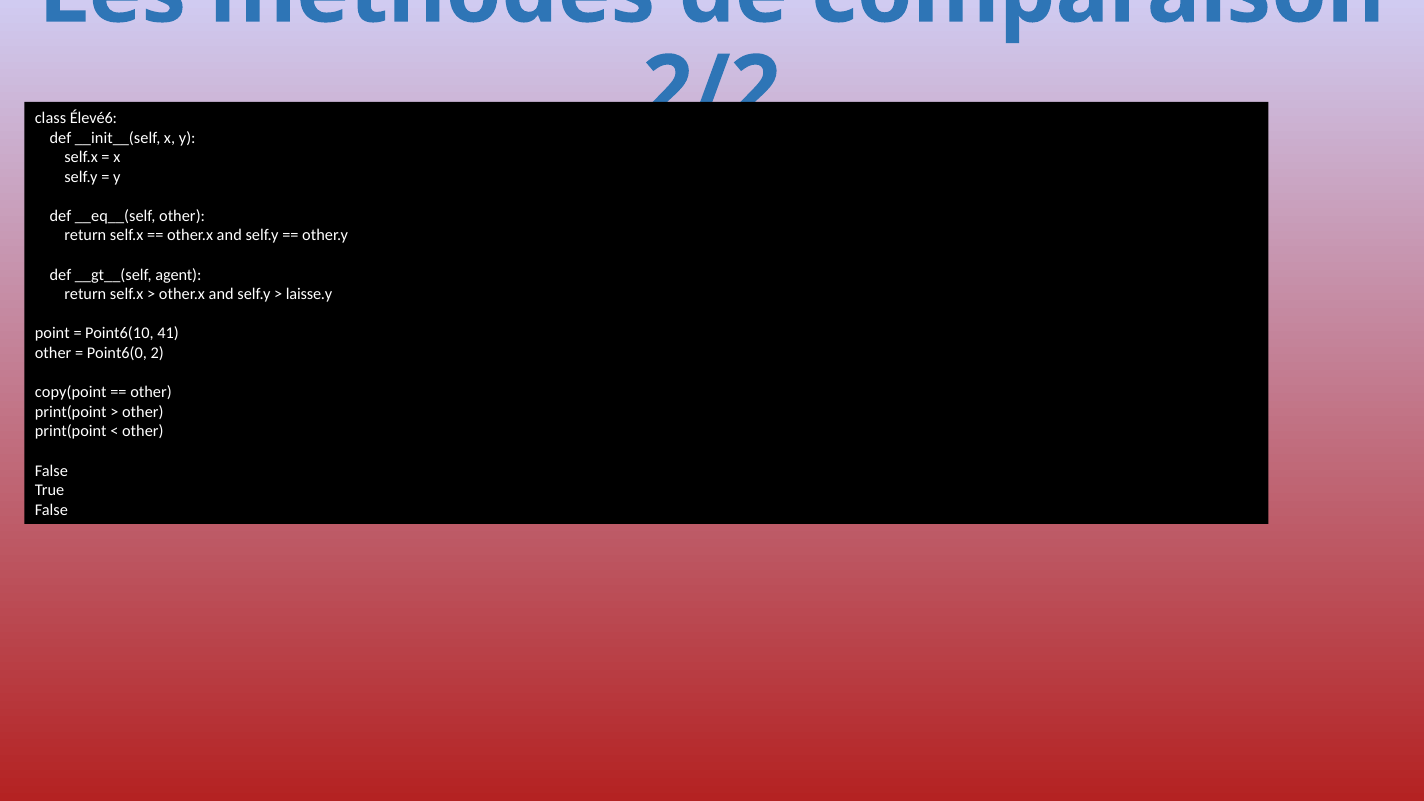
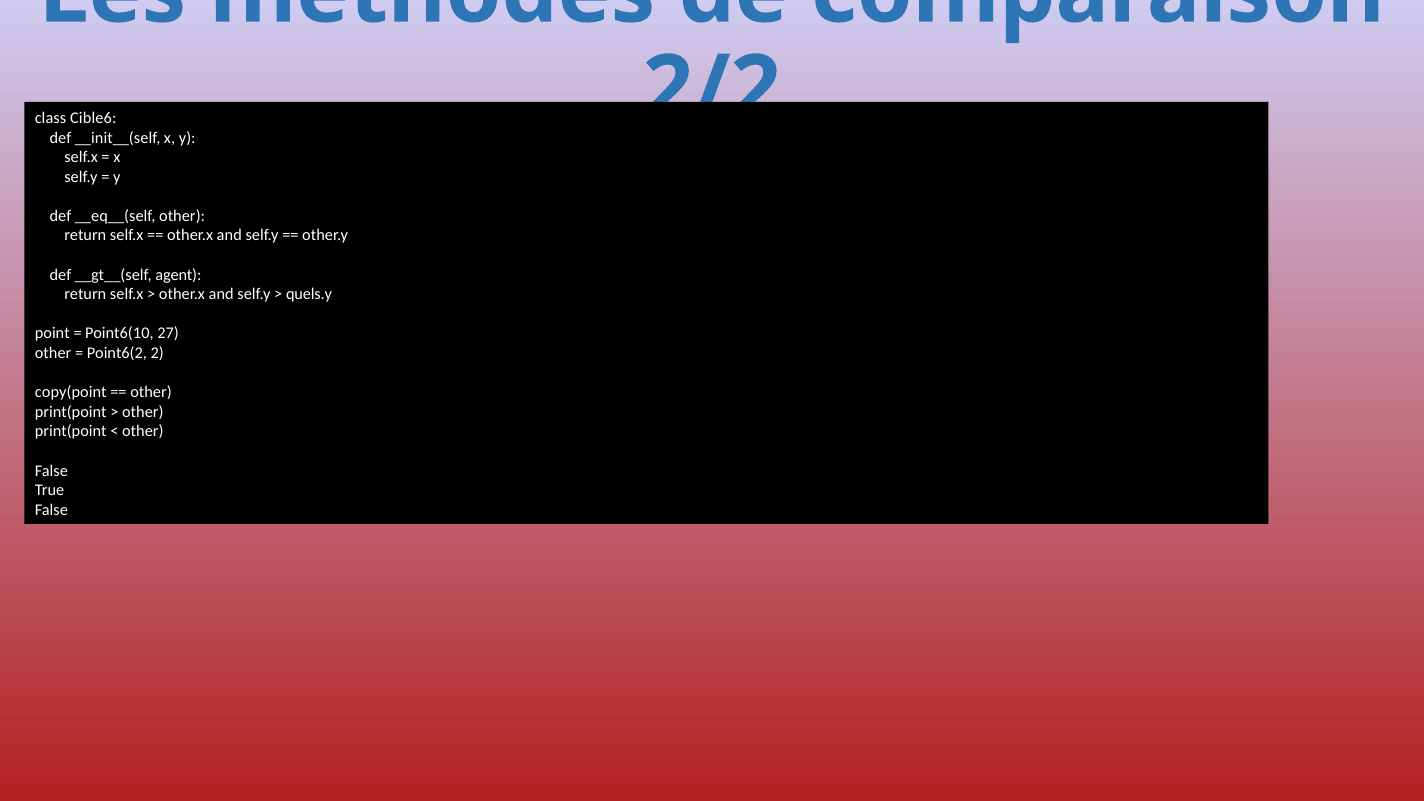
Élevé6: Élevé6 -> Cible6 (93, 118)
laisse.y: laisse.y -> quels.y (309, 294)
41: 41 -> 27 (168, 334)
Point6(0: Point6(0 -> Point6(2 (117, 353)
